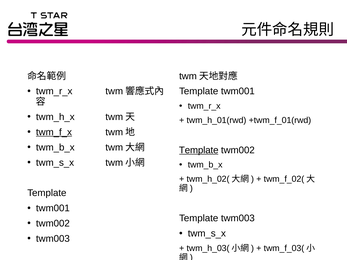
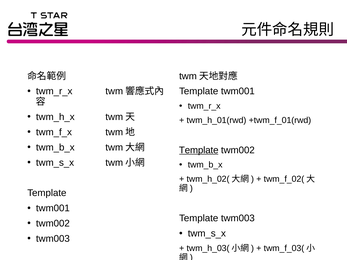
twm_f_x underline: present -> none (54, 132)
